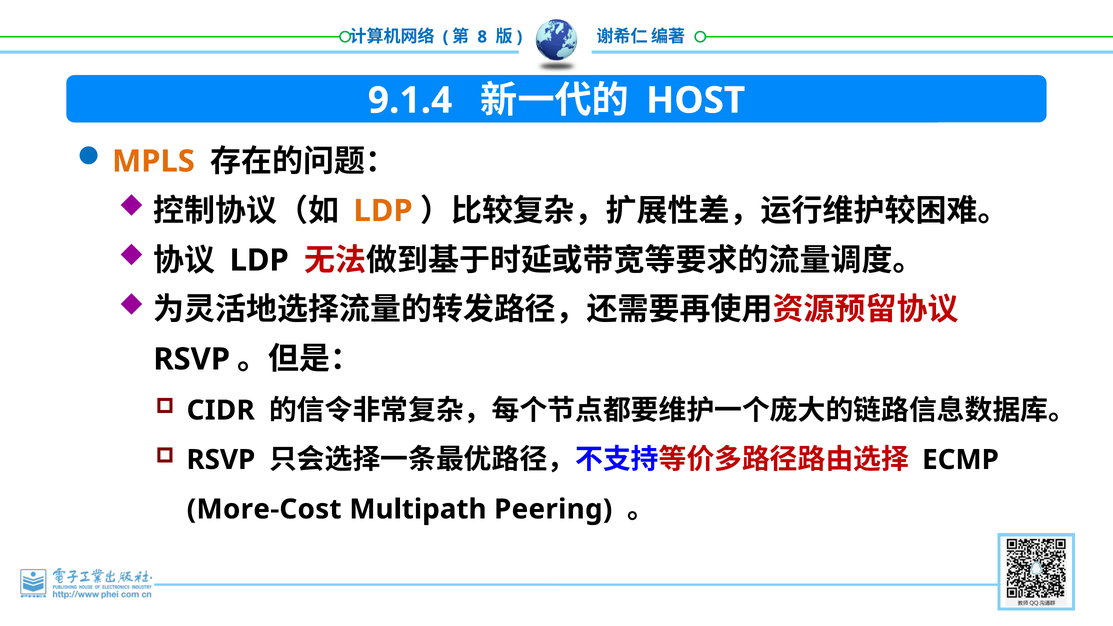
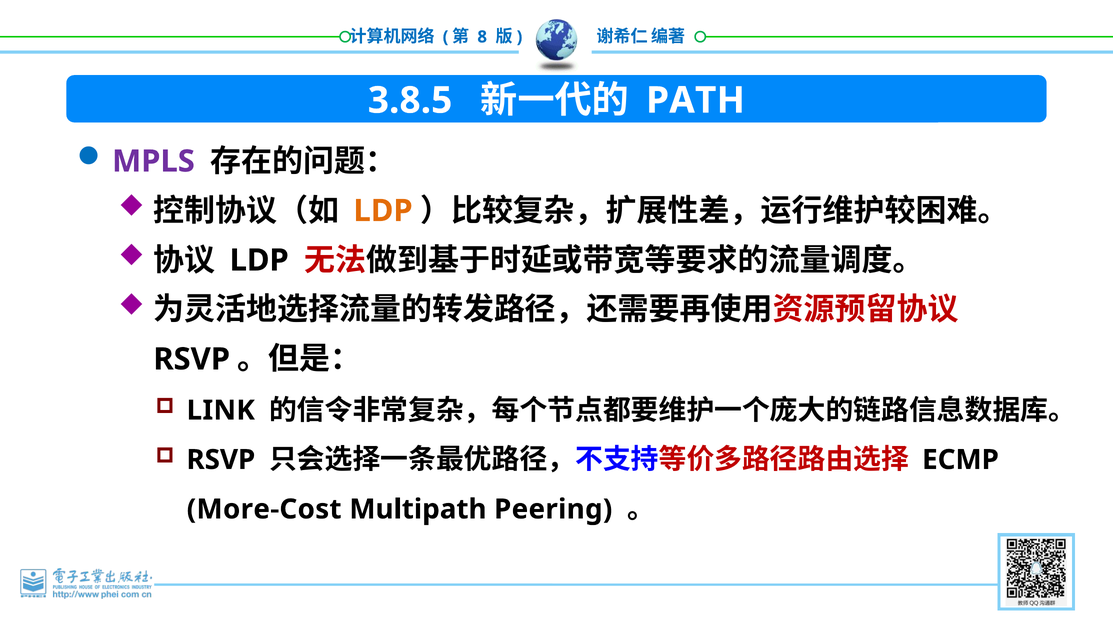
9.1.4: 9.1.4 -> 3.8.5 (410, 100)
HOST: HOST -> PATH (695, 100)
MPLS colour: orange -> purple (153, 161)
CIDR: CIDR -> LINK (221, 410)
